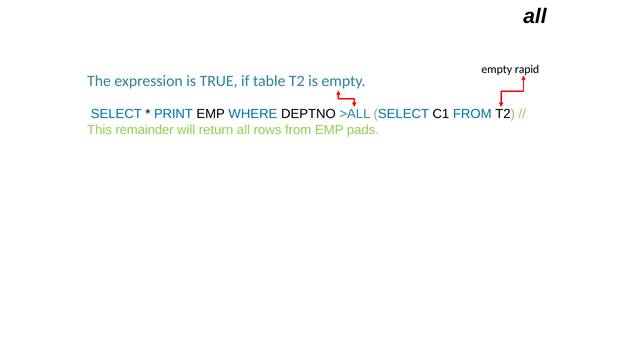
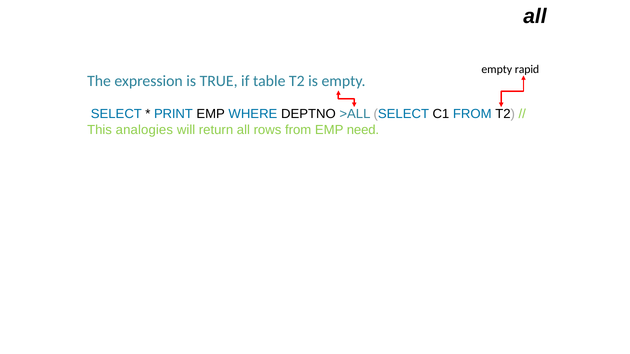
remainder: remainder -> analogies (144, 130)
pads: pads -> need (363, 130)
